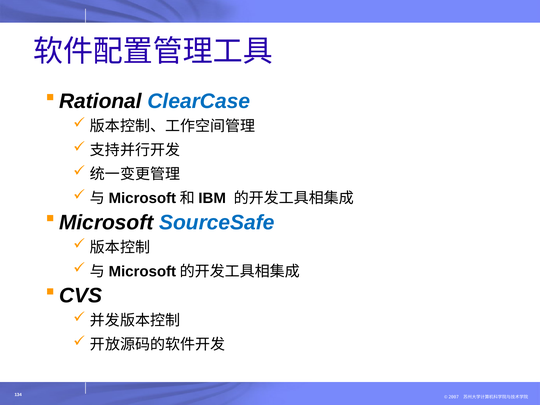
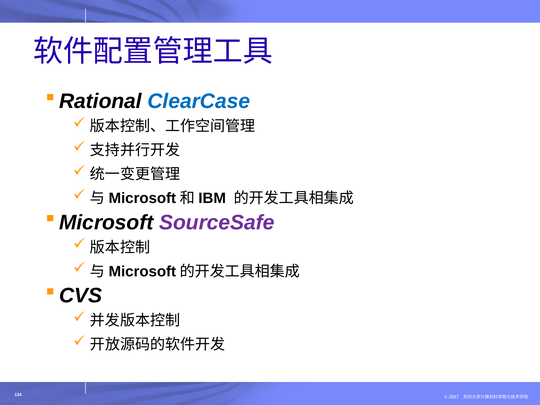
SourceSafe colour: blue -> purple (217, 222)
